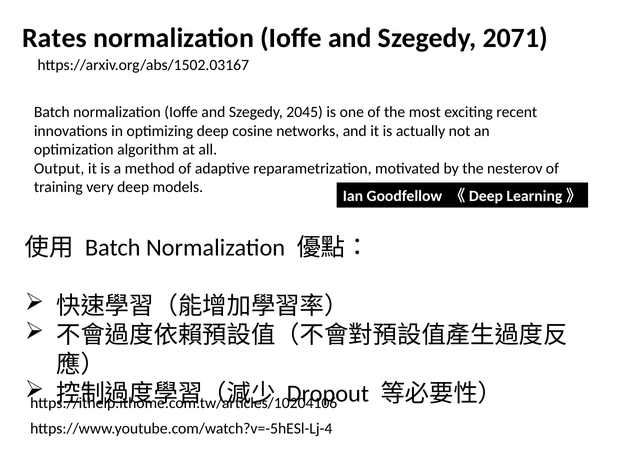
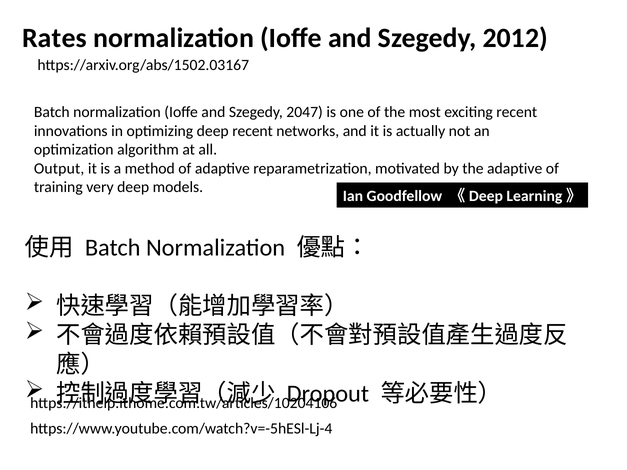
2071: 2071 -> 2012 (515, 38)
2045: 2045 -> 2047 (305, 112)
deep cosine: cosine -> recent (253, 131)
the nesterov: nesterov -> adaptive (515, 169)
